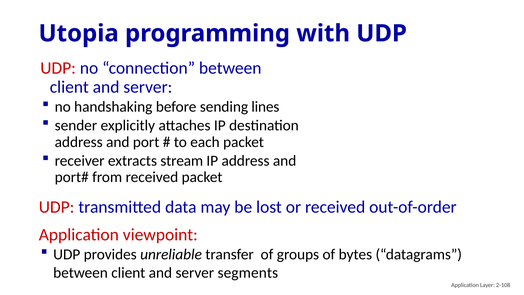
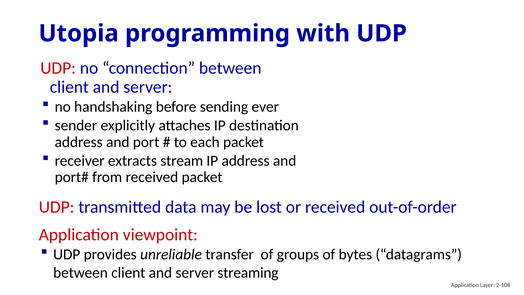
lines: lines -> ever (265, 107)
segments: segments -> streaming (248, 273)
